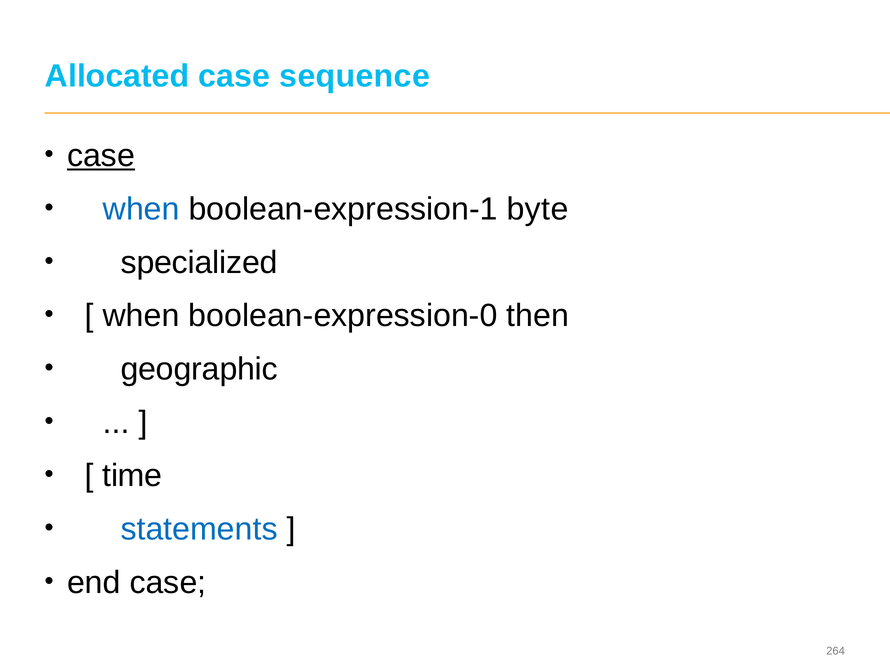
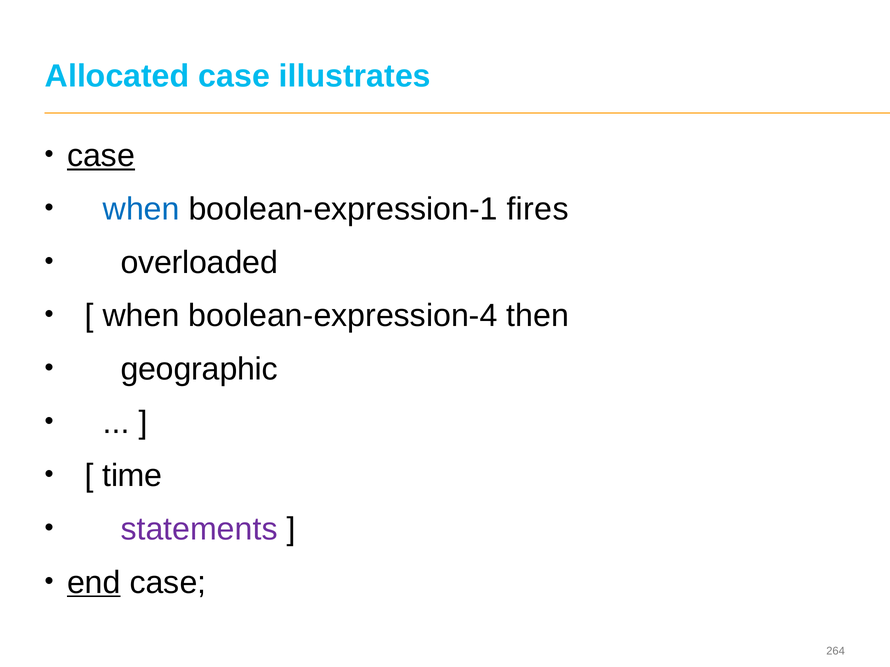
sequence: sequence -> illustrates (355, 76)
byte: byte -> fires (538, 209)
specialized: specialized -> overloaded (199, 263)
boolean-expression-0: boolean-expression-0 -> boolean-expression-4 (343, 316)
statements colour: blue -> purple (199, 529)
end underline: none -> present (94, 583)
